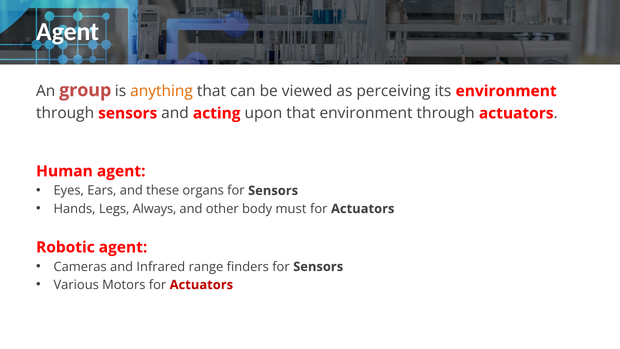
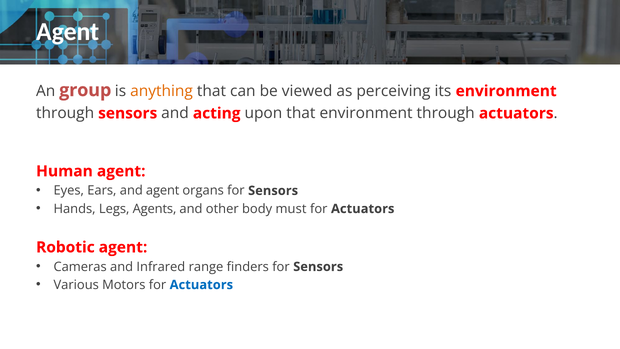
and these: these -> agent (163, 191)
Always: Always -> Agents (155, 209)
Actuators colour: red -> blue (201, 285)
